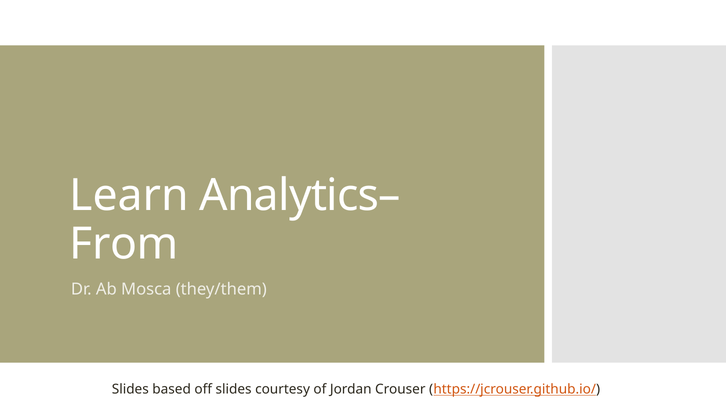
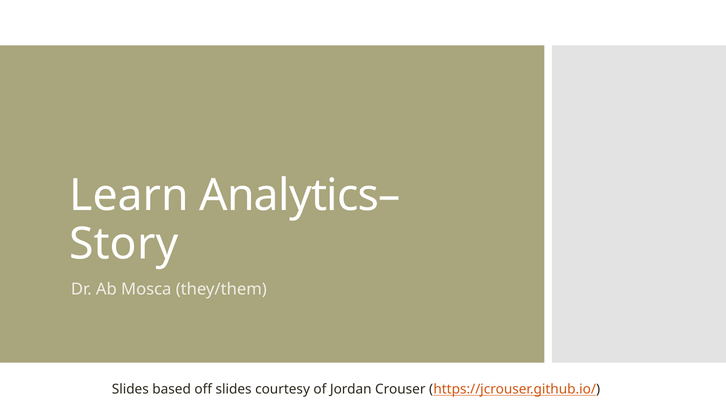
From: From -> Story (124, 244)
